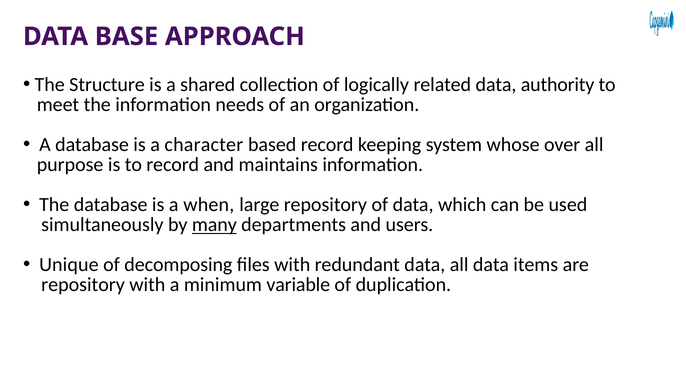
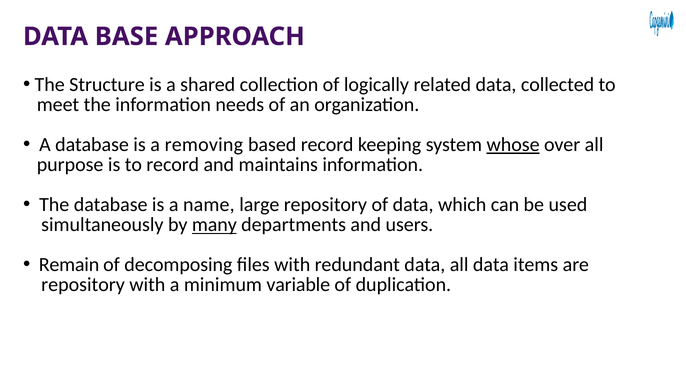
authority: authority -> collected (558, 85)
character: character -> removing (204, 145)
whose underline: none -> present (513, 145)
when: when -> name (209, 205)
Unique: Unique -> Remain (69, 265)
